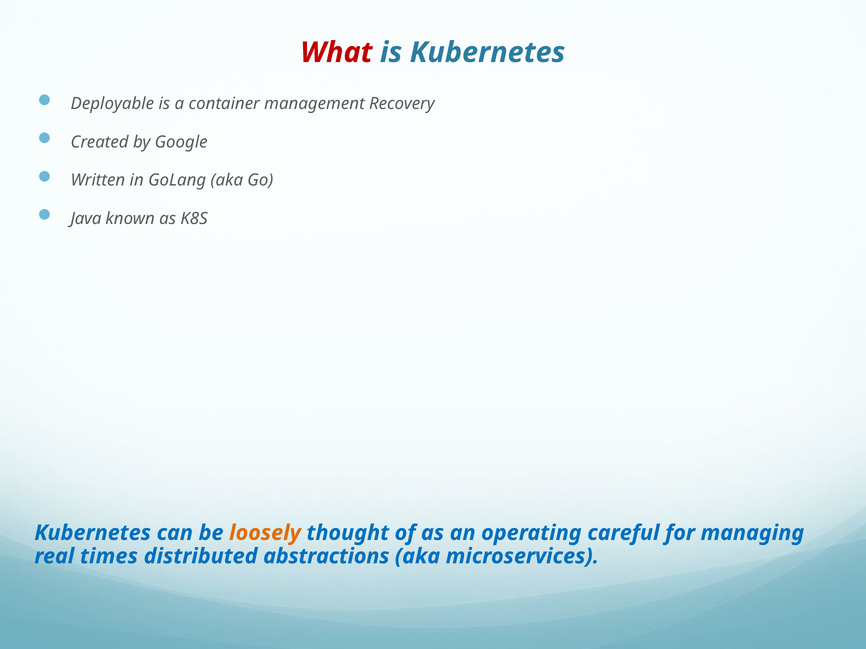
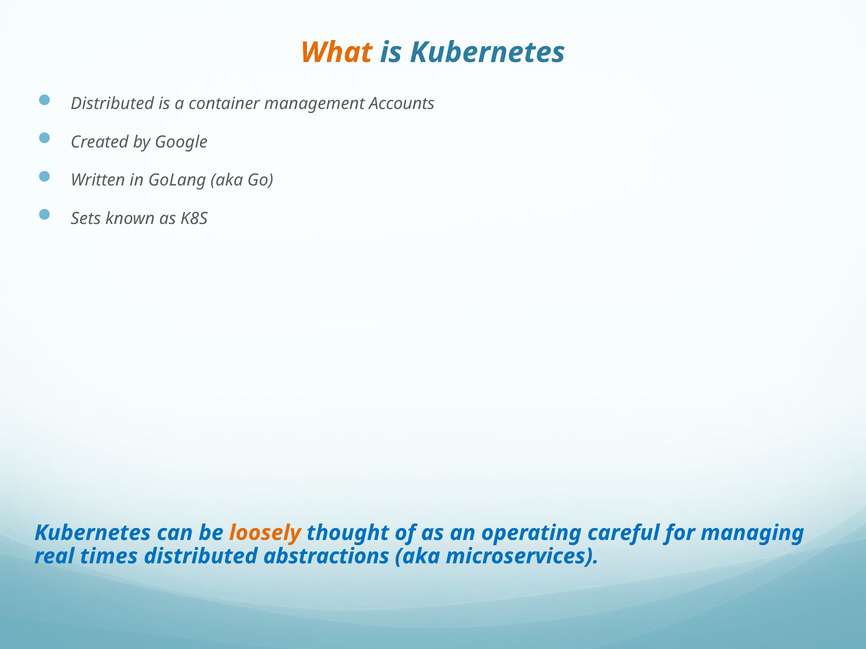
What colour: red -> orange (336, 53)
Deployable: Deployable -> Distributed (112, 104)
Recovery: Recovery -> Accounts (402, 104)
Java: Java -> Sets (86, 219)
